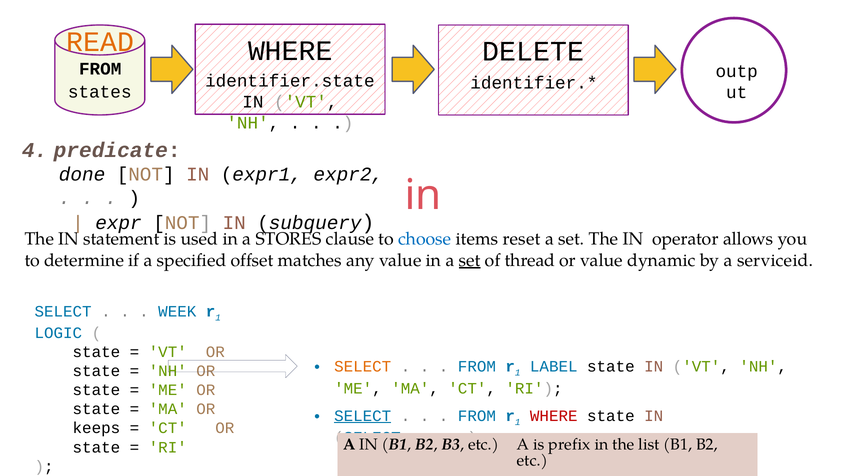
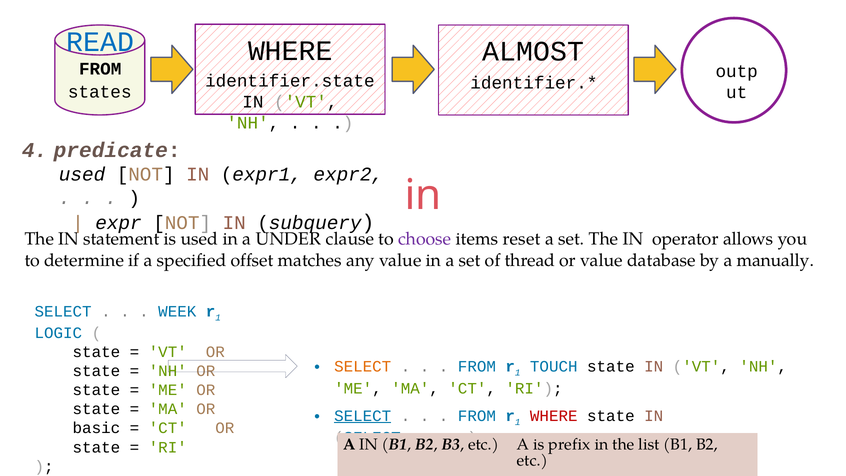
READ colour: orange -> blue (100, 42)
DELETE: DELETE -> ALMOST (533, 51)
done: done -> used (82, 174)
STORES: STORES -> UNDER (288, 239)
choose colour: blue -> purple (425, 239)
set underline: present -> none (470, 260)
dynamic: dynamic -> database (661, 260)
serviceid: serviceid -> manually (775, 260)
LABEL: LABEL -> TOUCH (554, 367)
keeps: keeps -> basic (96, 428)
